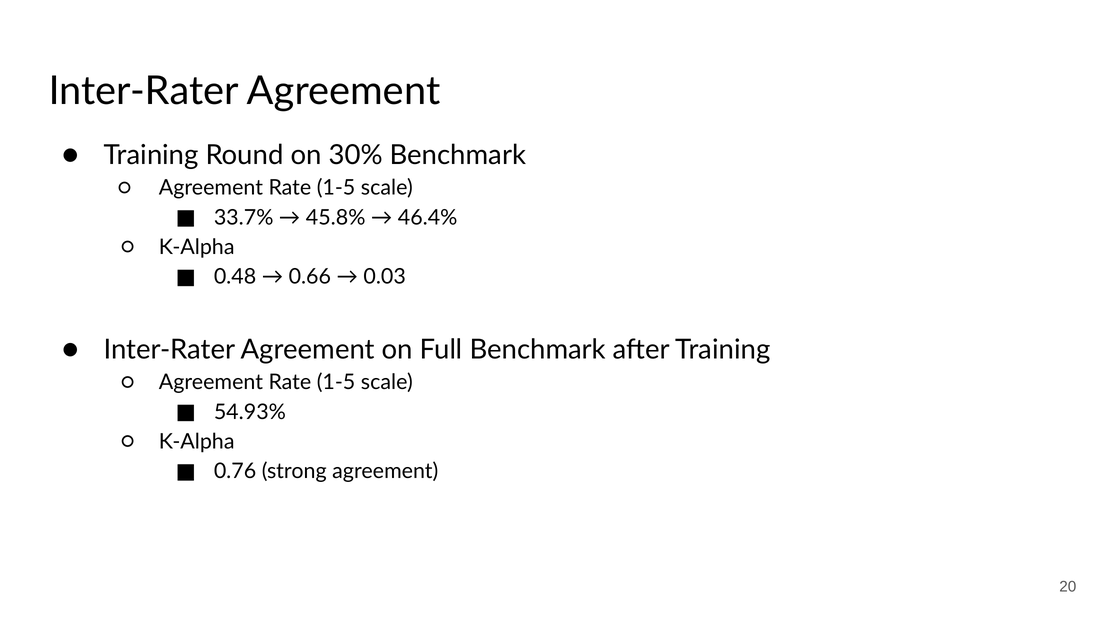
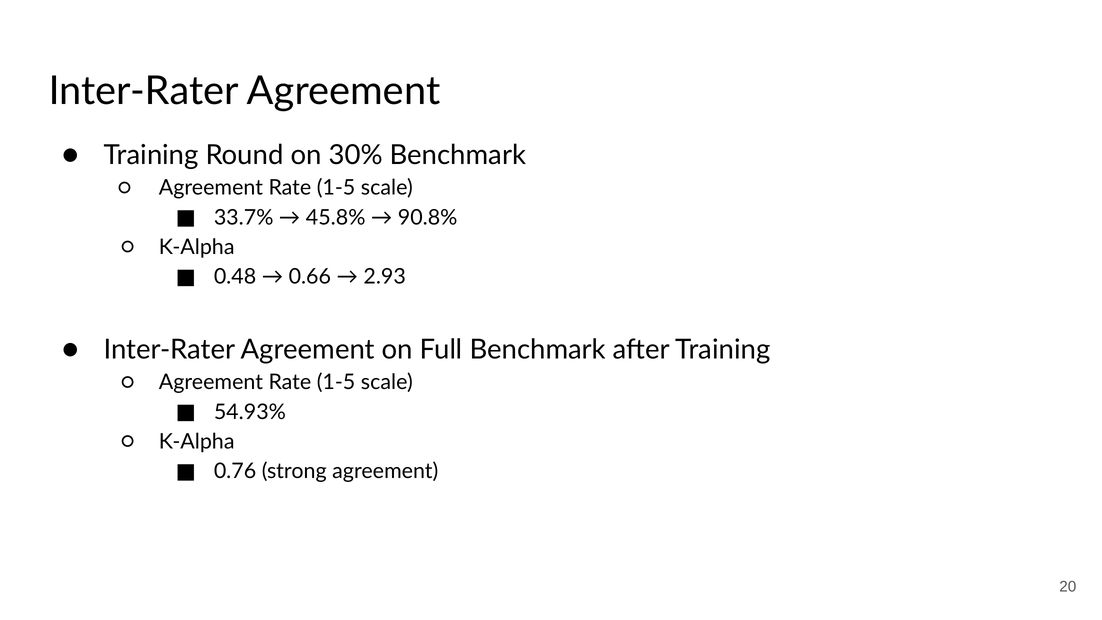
46.4%: 46.4% -> 90.8% (428, 217)
0.03: 0.03 -> 2.93 (385, 277)
